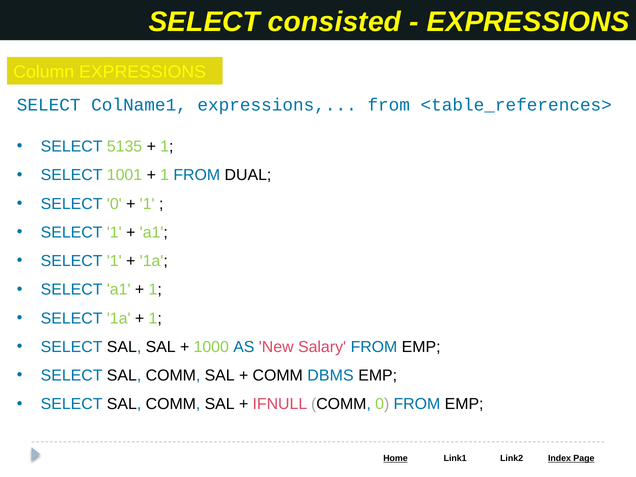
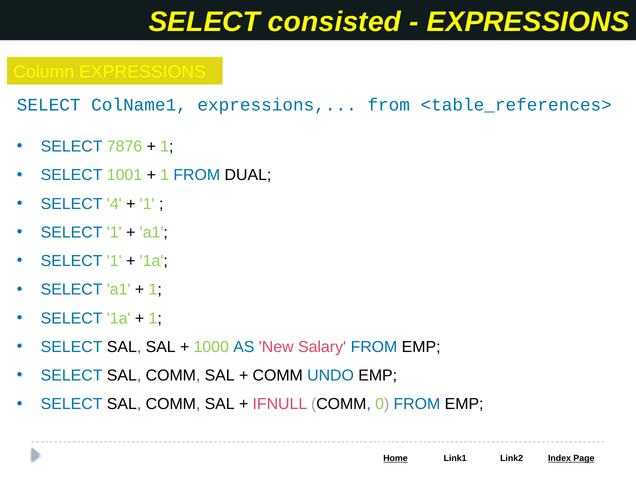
5135: 5135 -> 7876 (125, 147)
SELECT 0: 0 -> 4 (114, 204)
DBMS: DBMS -> UNDO (331, 376)
